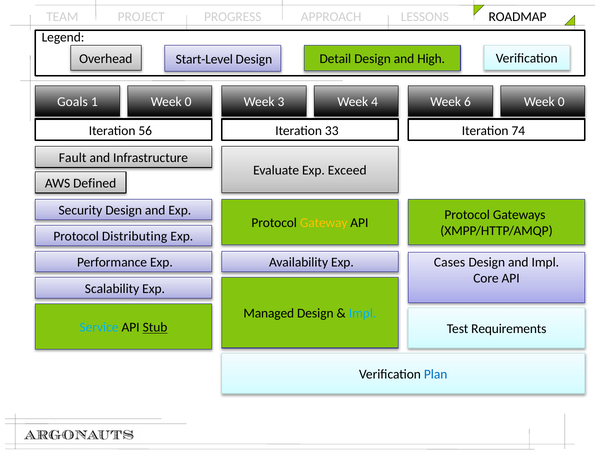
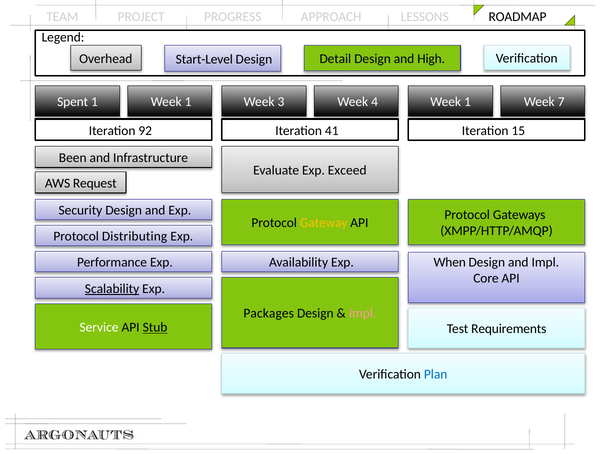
Goals: Goals -> Spent (73, 102)
1 Week 0: 0 -> 1 (188, 102)
6: 6 -> 1 (467, 102)
0: 0 -> 7 (561, 102)
56: 56 -> 92 (145, 131)
33: 33 -> 41 (332, 131)
74: 74 -> 15 (518, 131)
Fault: Fault -> Been (73, 158)
Defined: Defined -> Request (95, 183)
Cases: Cases -> When (450, 262)
Scalability underline: none -> present (112, 289)
Managed: Managed -> Packages (269, 313)
Impl colour: light blue -> pink (363, 313)
Service colour: light blue -> white (99, 327)
